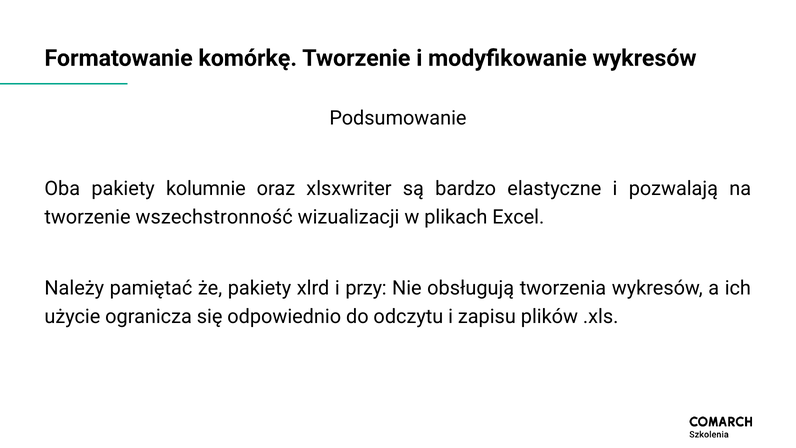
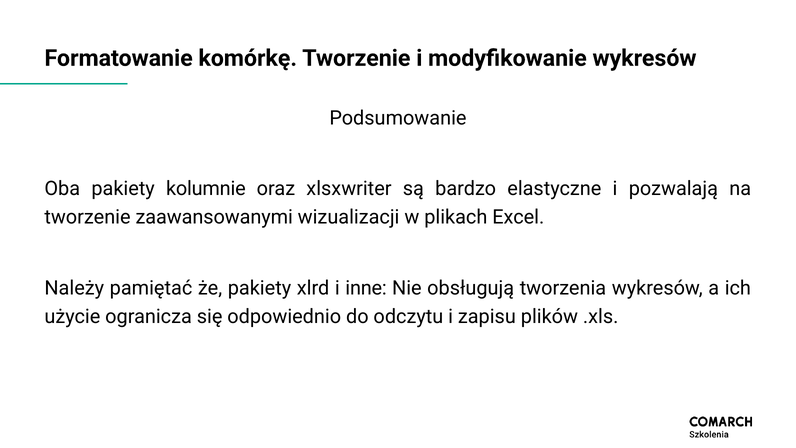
wszechstronność: wszechstronność -> zaawansowanymi (214, 217)
przy: przy -> inne (366, 288)
